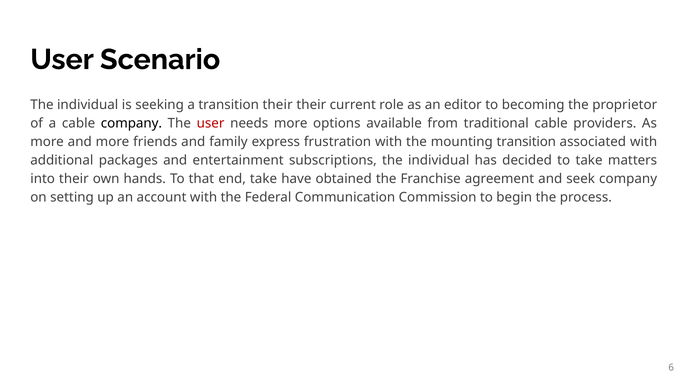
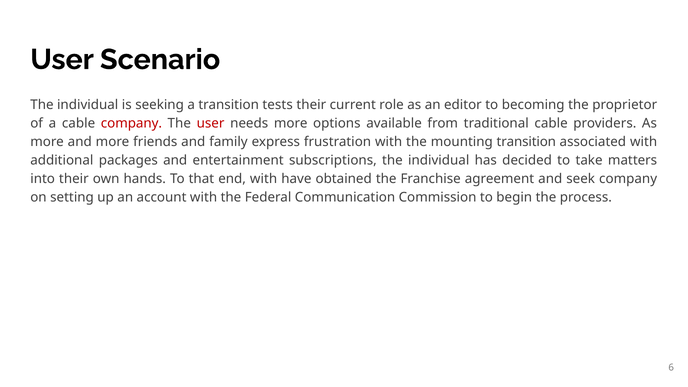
transition their: their -> tests (278, 105)
company colour: black -> red (131, 123)
end take: take -> with (264, 179)
